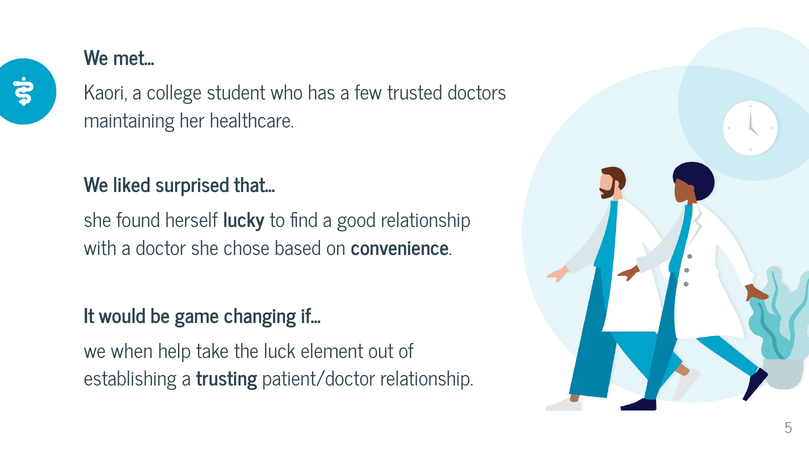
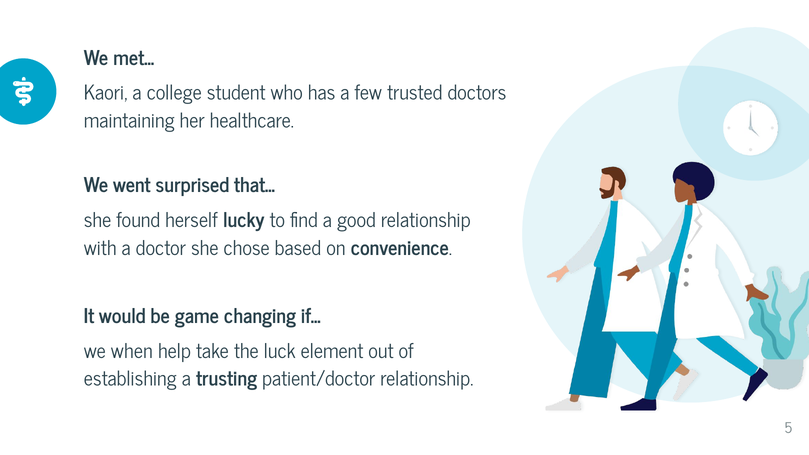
liked: liked -> went (132, 186)
